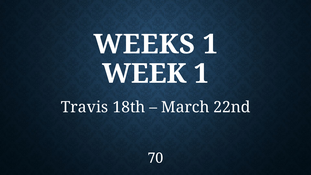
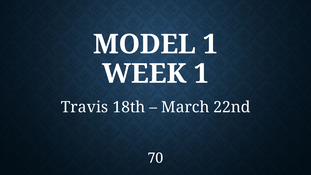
WEEKS: WEEKS -> MODEL (144, 44)
